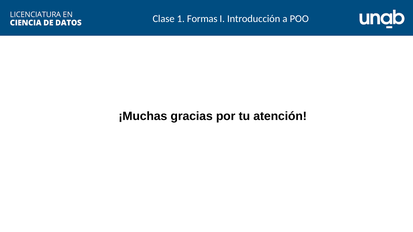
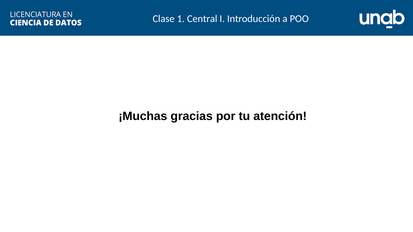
Formas: Formas -> Central (202, 19)
